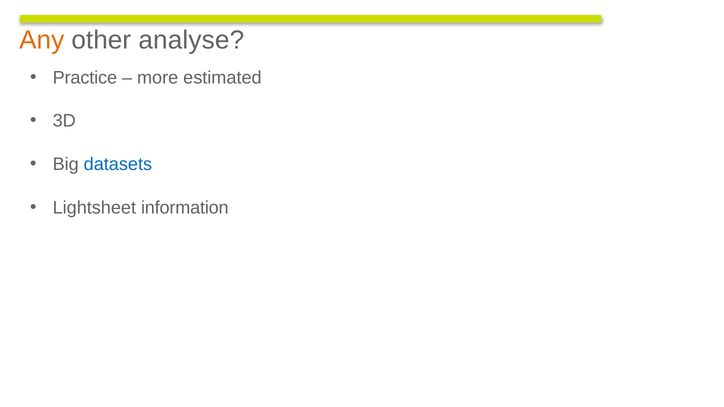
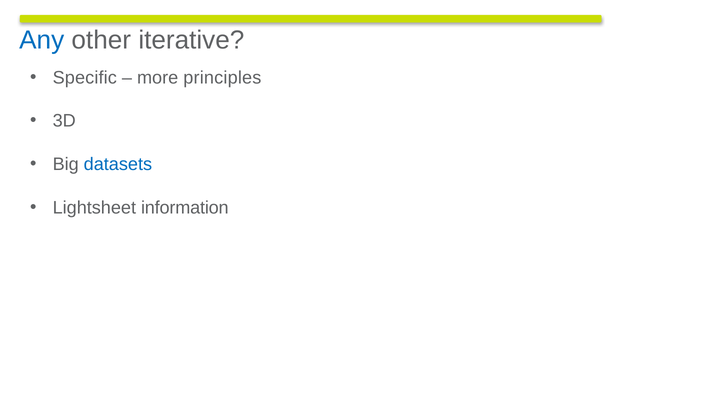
Any colour: orange -> blue (42, 40)
analyse: analyse -> iterative (191, 40)
Practice: Practice -> Specific (85, 78)
estimated: estimated -> principles (222, 78)
